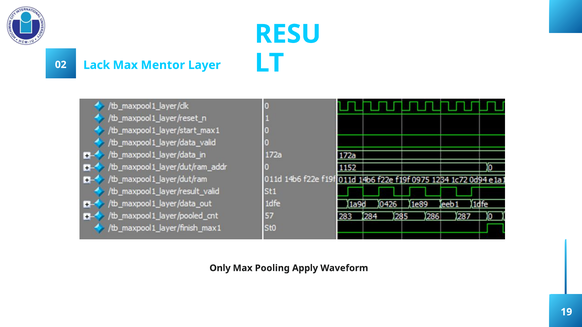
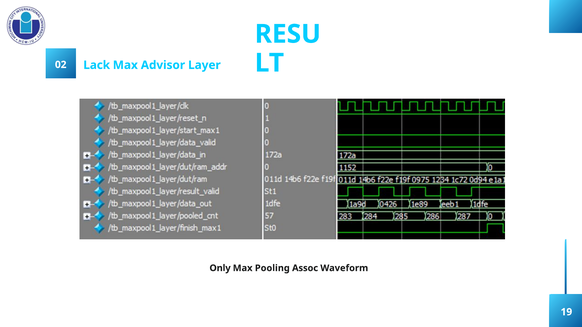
Mentor: Mentor -> Advisor (163, 65)
Apply: Apply -> Assoc (305, 268)
